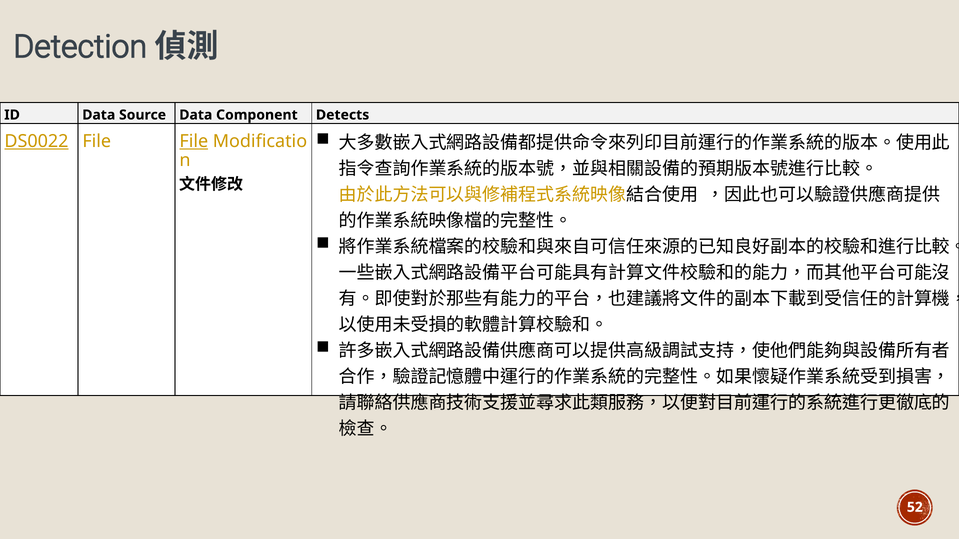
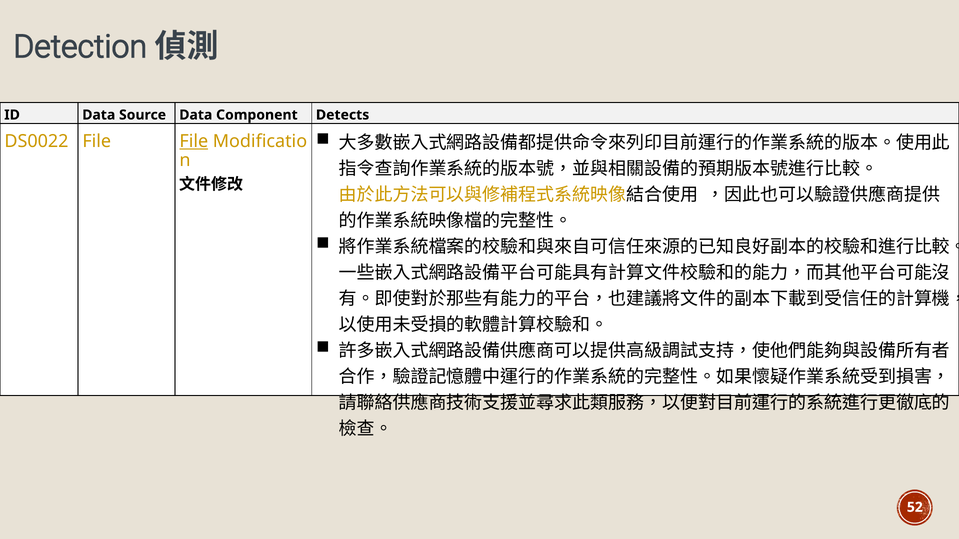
DS0022 underline: present -> none (36, 141)
